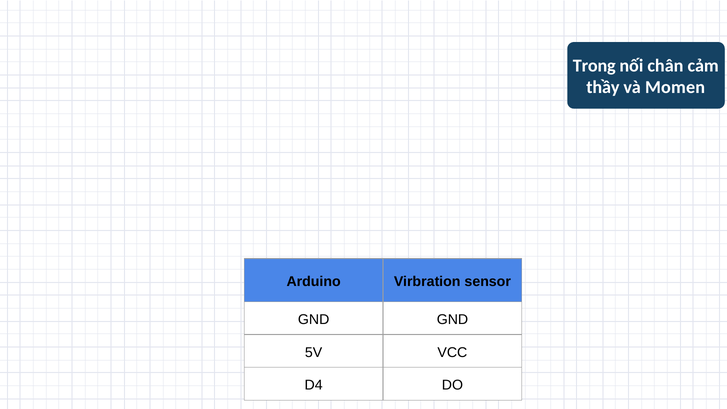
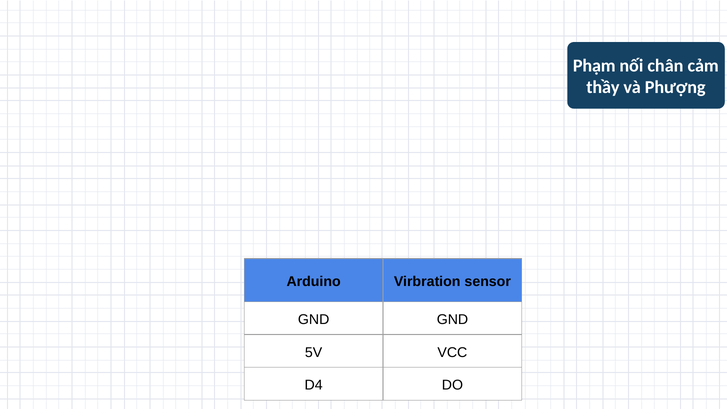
Trong: Trong -> Phạm (594, 66)
Momen: Momen -> Phượng (675, 87)
